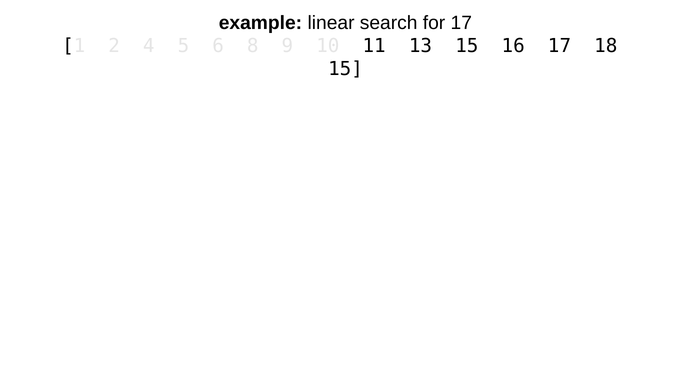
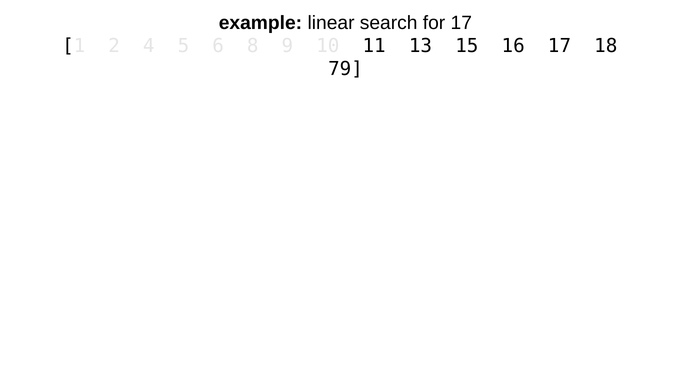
15: 15 -> 79 (346, 69)
